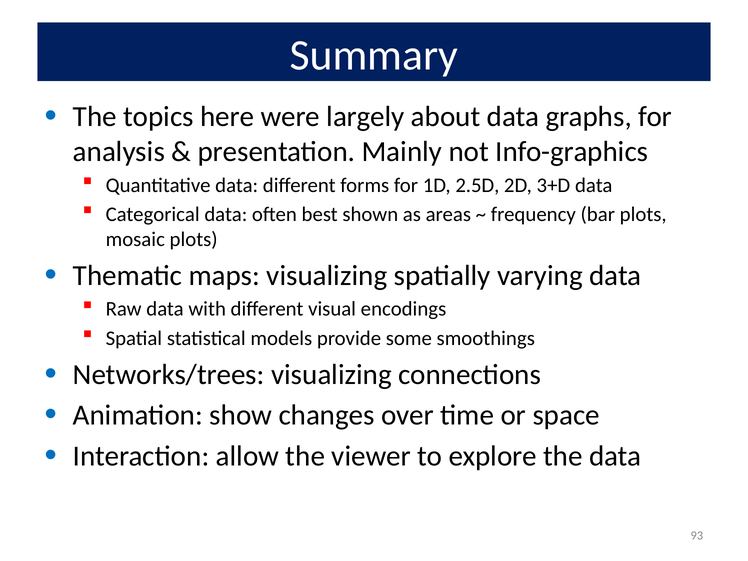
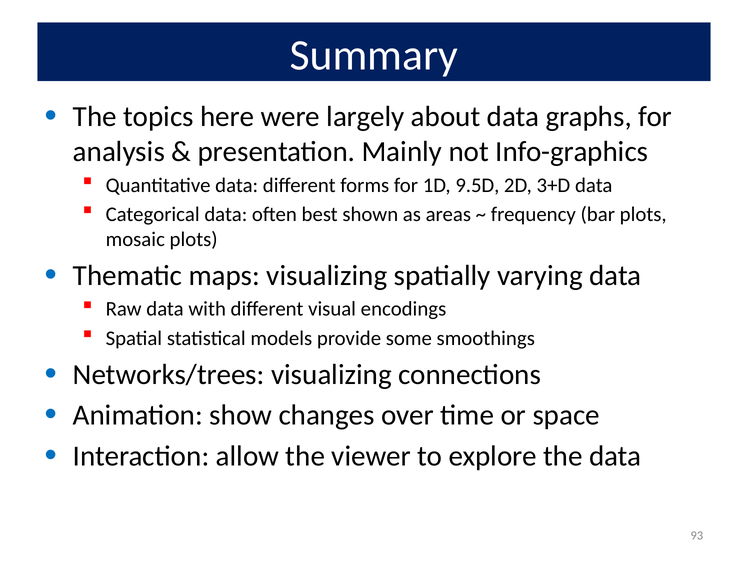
2.5D: 2.5D -> 9.5D (477, 185)
